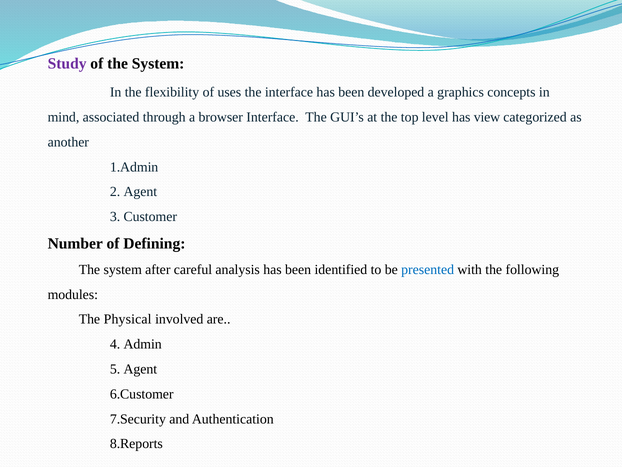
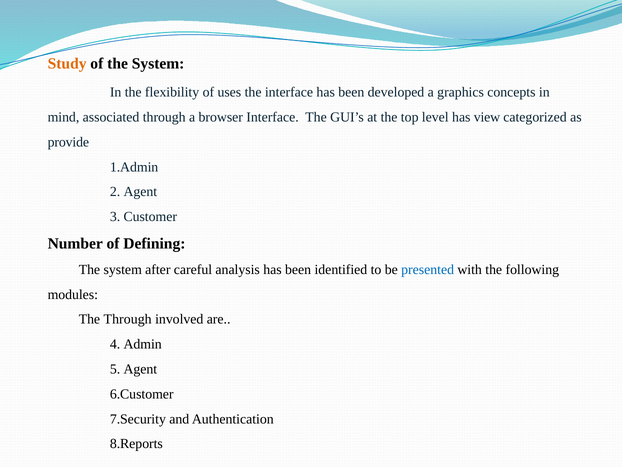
Study colour: purple -> orange (67, 63)
another: another -> provide (68, 142)
The Physical: Physical -> Through (128, 319)
